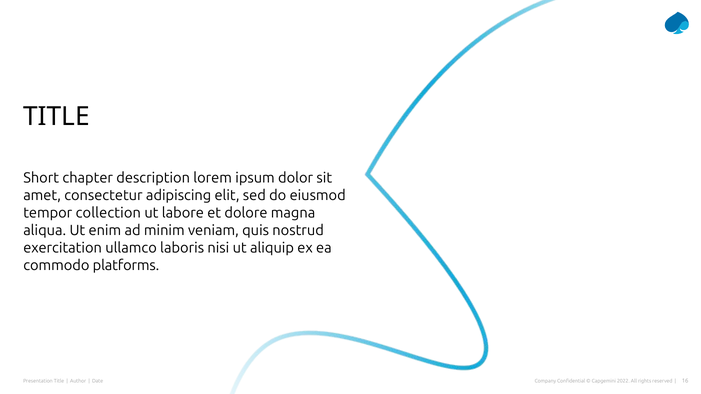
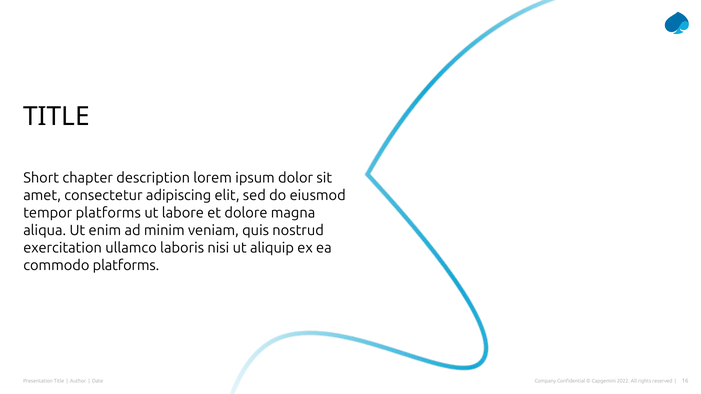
tempor collection: collection -> platforms (108, 213)
